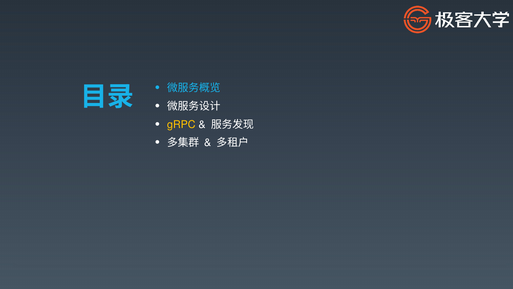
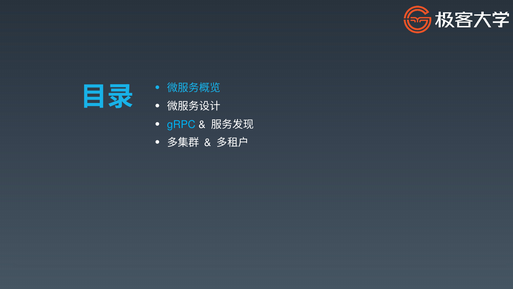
gRPC colour: yellow -> light blue (181, 124)
